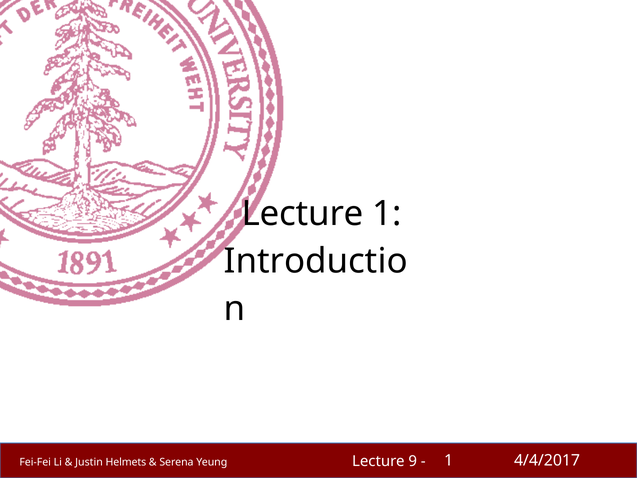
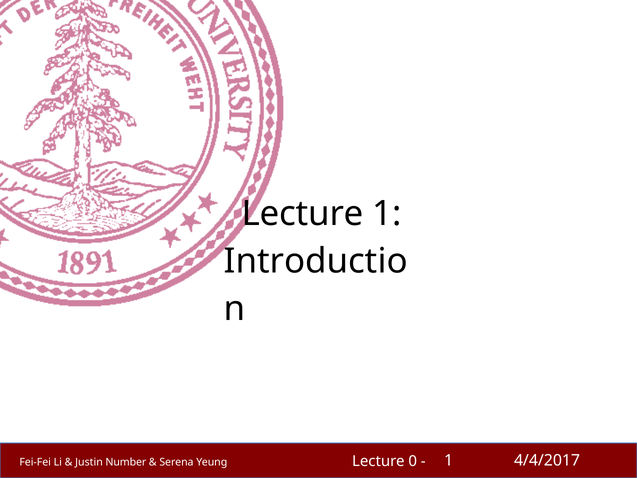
9: 9 -> 0 (413, 461)
Helmets: Helmets -> Number (126, 462)
